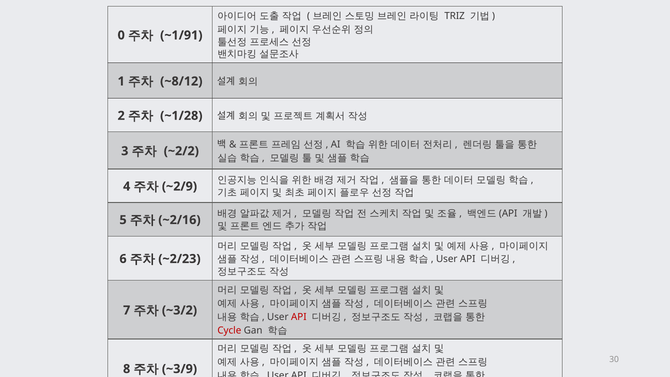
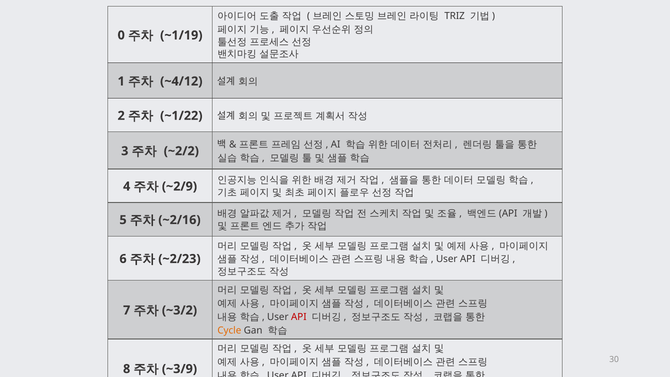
~1/91: ~1/91 -> ~1/19 (181, 35)
~8/12: ~8/12 -> ~4/12 (181, 81)
~1/28: ~1/28 -> ~1/22 (181, 116)
Cycle colour: red -> orange (229, 330)
